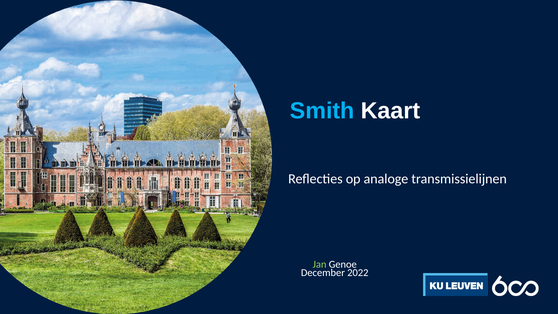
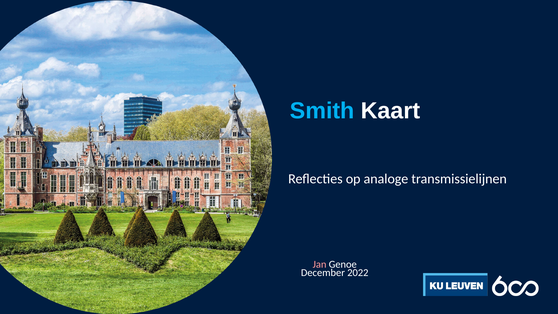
Jan colour: light green -> pink (320, 264)
